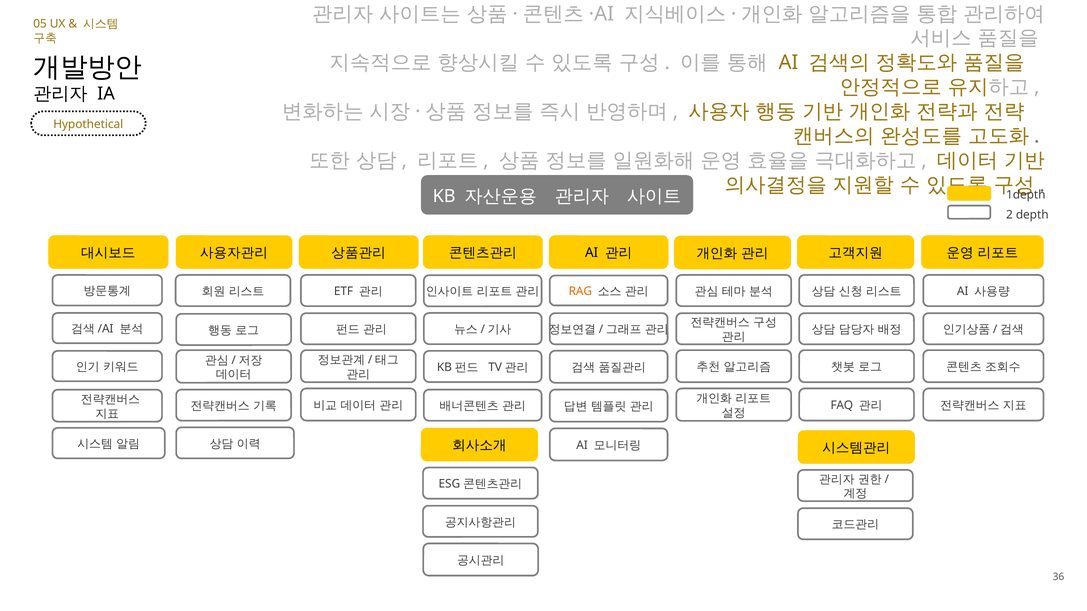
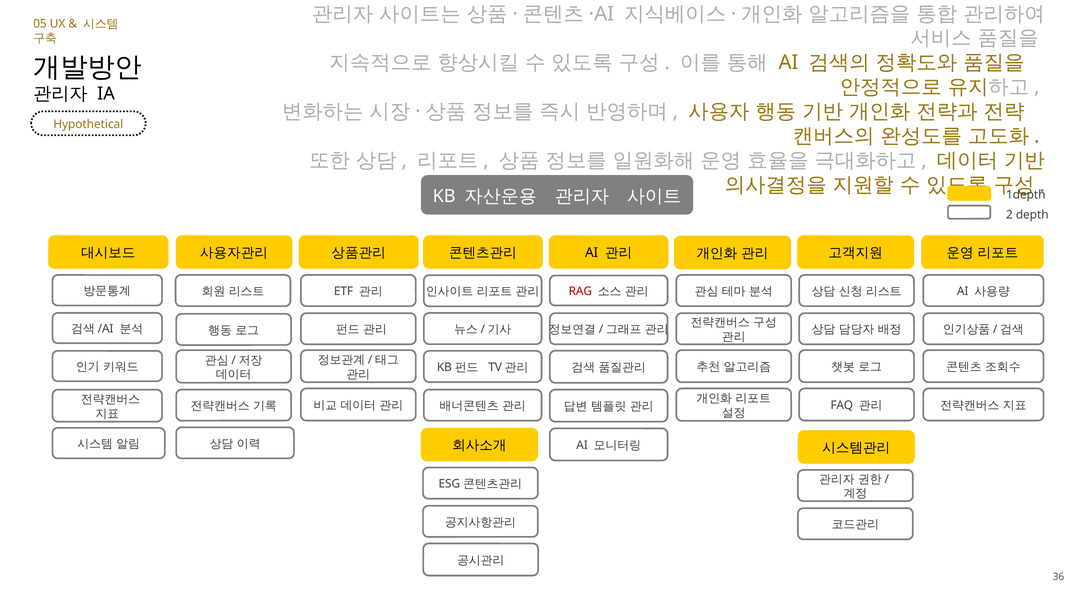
RAG colour: orange -> red (580, 291)
